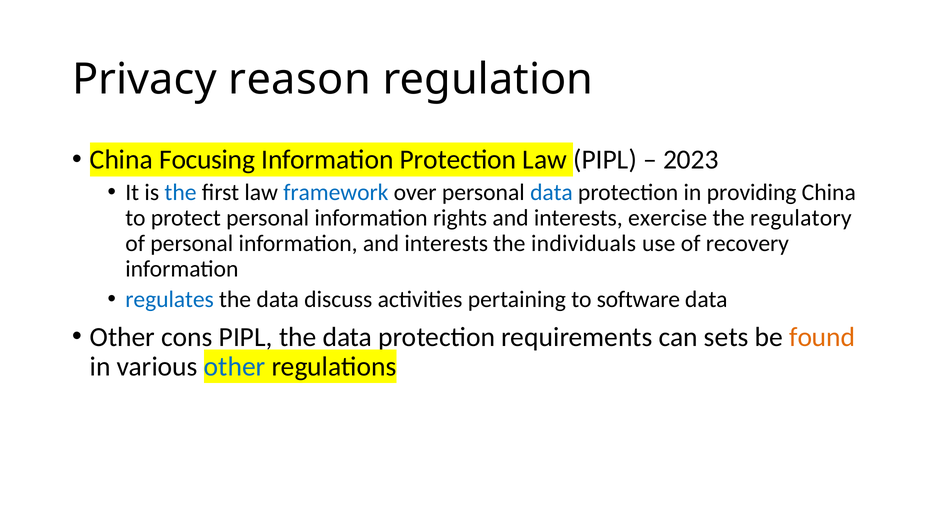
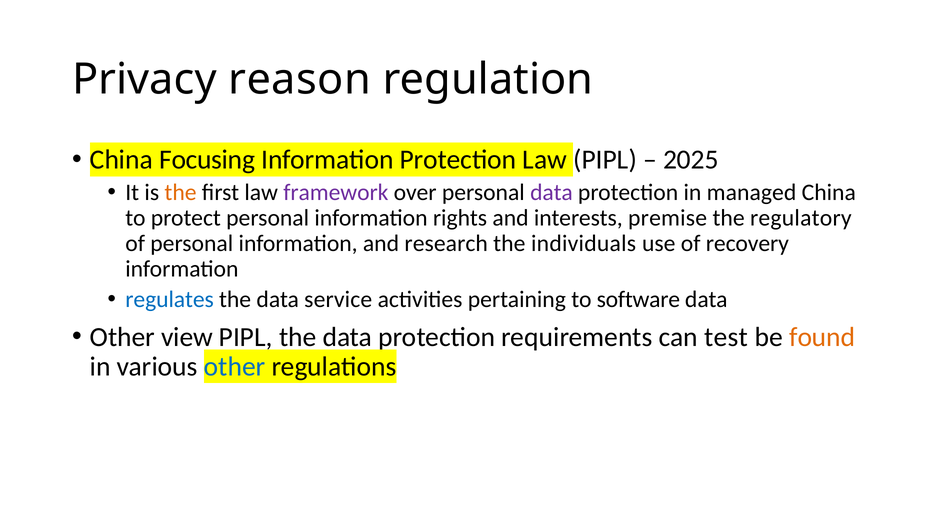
2023: 2023 -> 2025 (691, 160)
the colour: blue -> orange (181, 192)
framework colour: blue -> purple (336, 192)
data colour: blue -> purple (551, 192)
providing: providing -> managed (752, 192)
exercise: exercise -> premise (668, 218)
information and interests: interests -> research (446, 244)
discuss: discuss -> service (338, 300)
cons: cons -> view (187, 337)
sets: sets -> test (726, 337)
